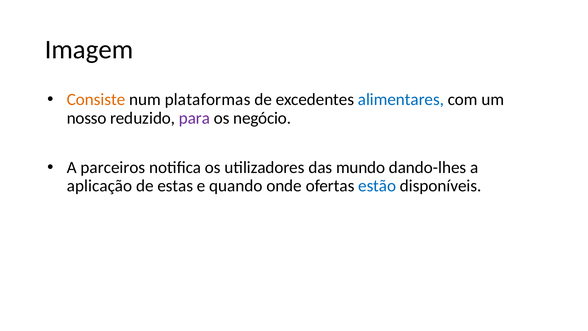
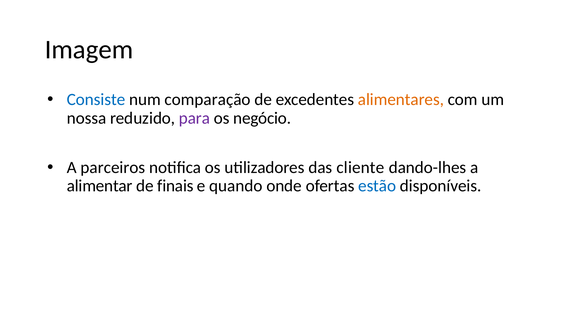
Consiste colour: orange -> blue (96, 99)
plataformas: plataformas -> comparação (208, 99)
alimentares colour: blue -> orange (401, 99)
nosso: nosso -> nossa (87, 118)
mundo: mundo -> cliente (360, 167)
aplicação: aplicação -> alimentar (100, 186)
estas: estas -> finais (175, 186)
